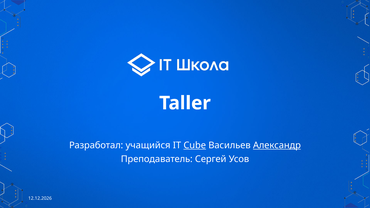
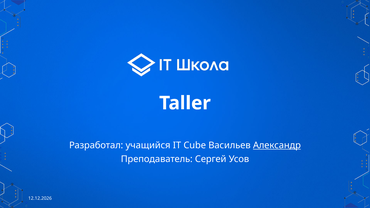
Cube underline: present -> none (195, 145)
